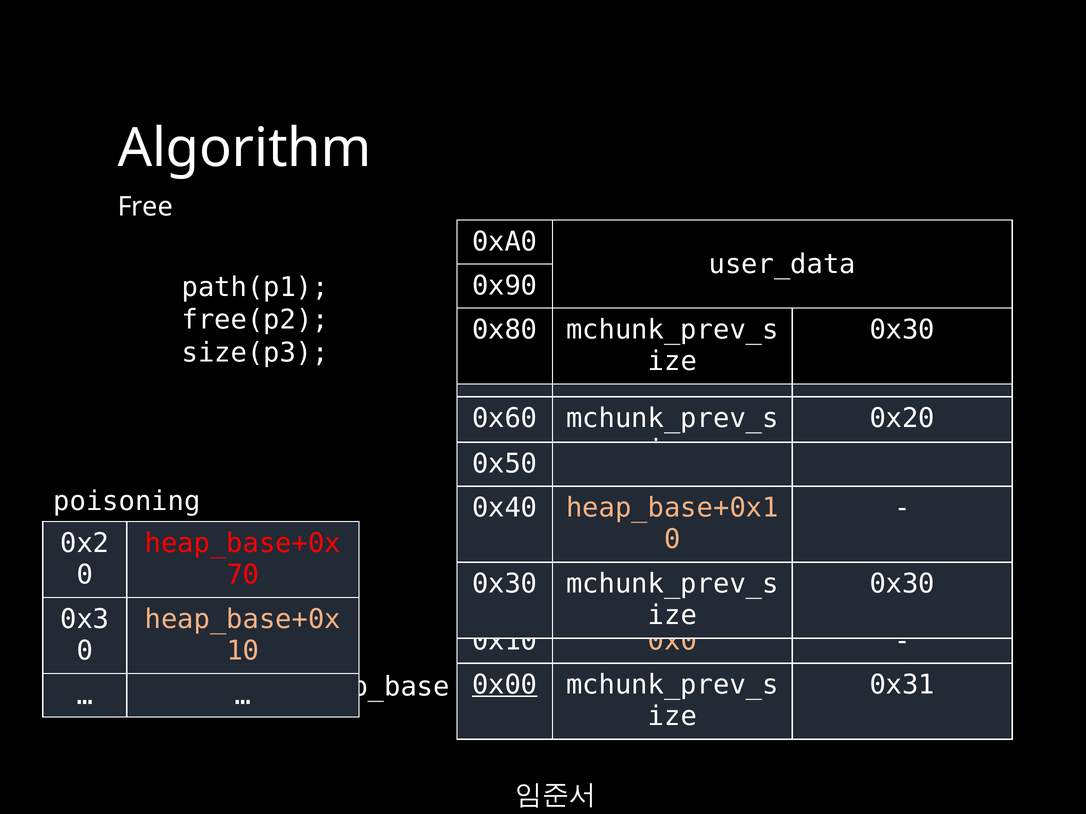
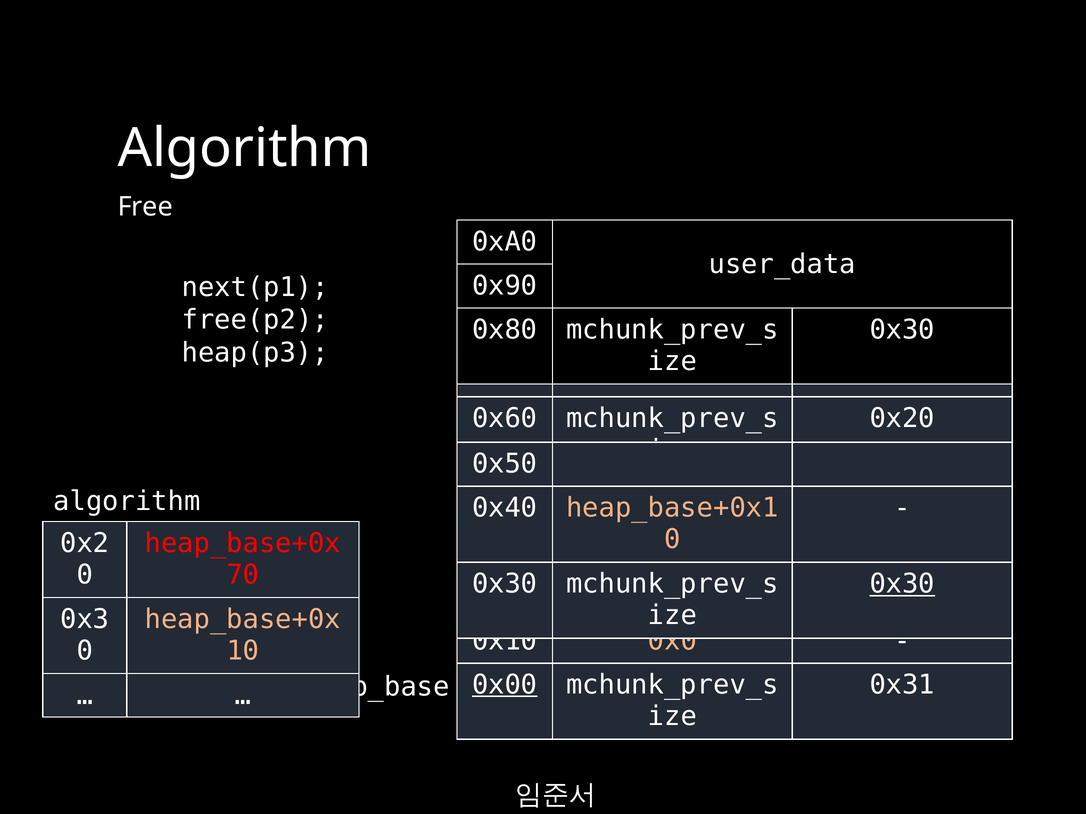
path(p1: path(p1 -> next(p1 (255, 288)
size(p3: size(p3 -> heap(p3 (255, 353)
poisoning: poisoning -> algorithm (127, 501)
0x30 underline: none -> present (902, 584)
